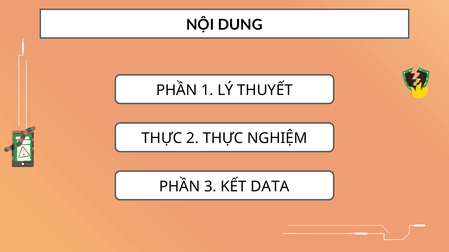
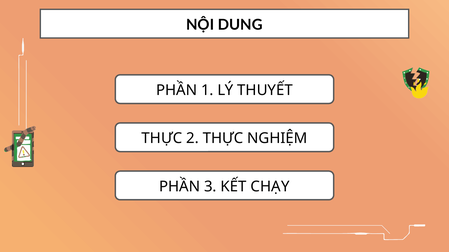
DATA: DATA -> CHẠY (270, 187)
